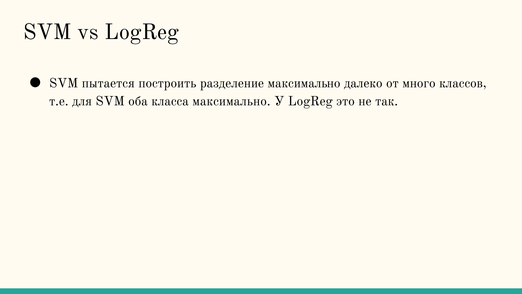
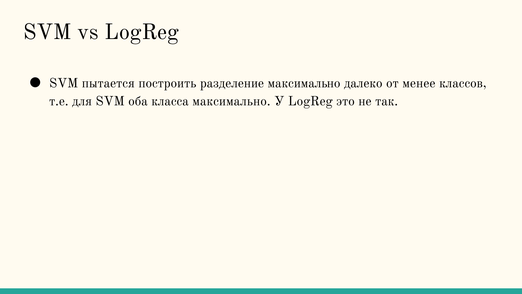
много: много -> менее (419, 83)
